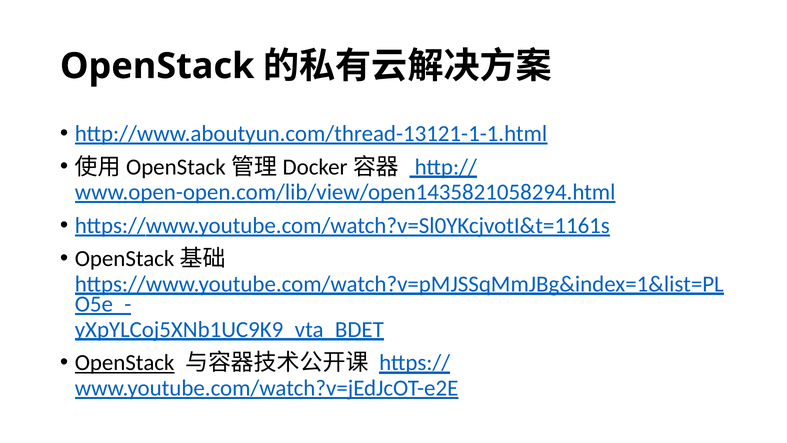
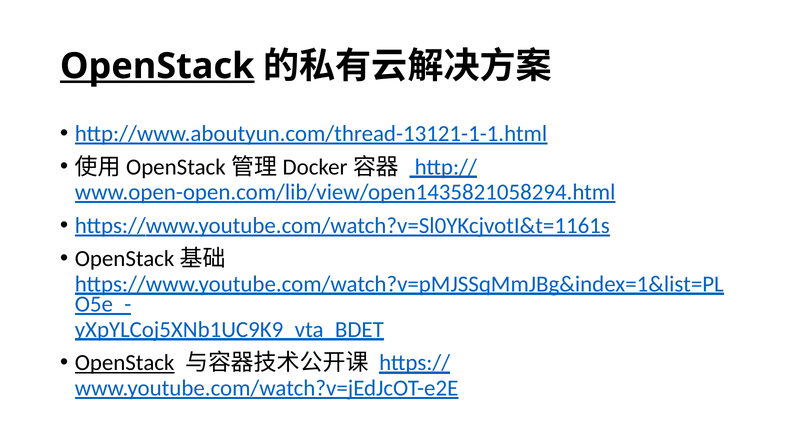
OpenStack underline: none -> present (157, 66)
